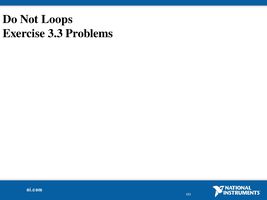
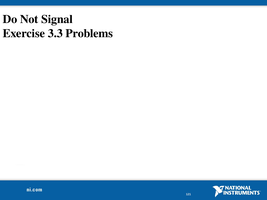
Loops: Loops -> Signal (57, 19)
